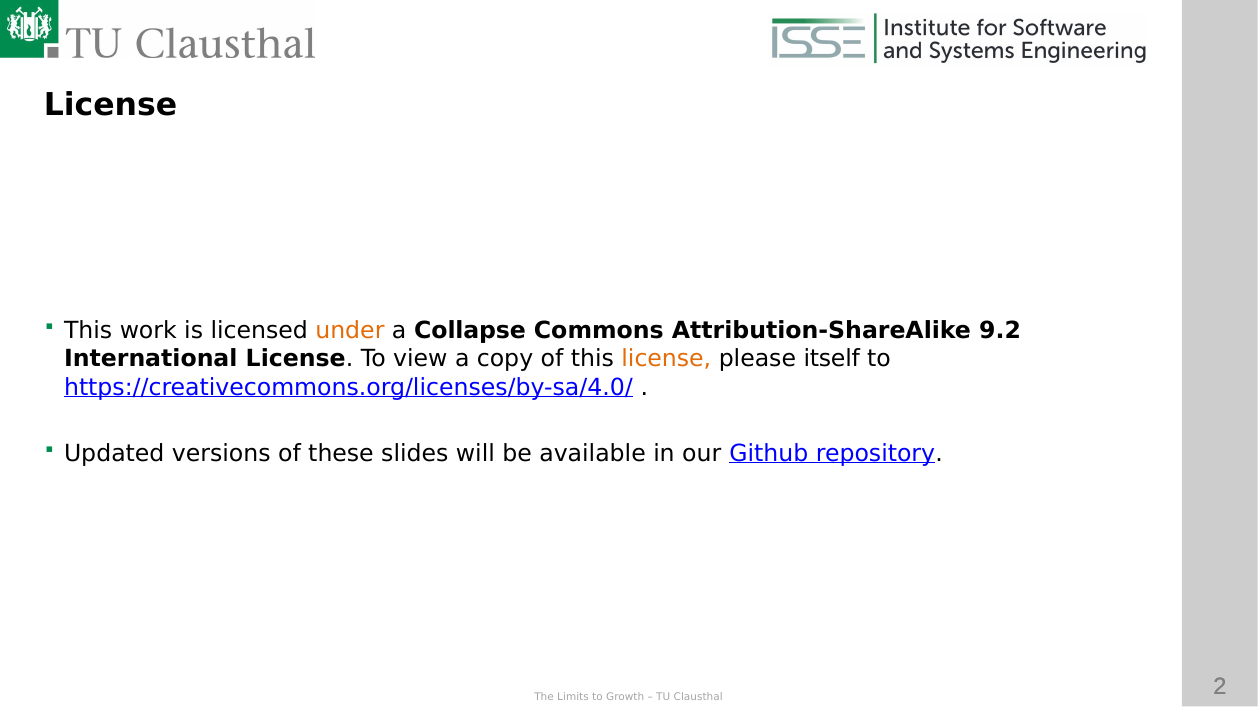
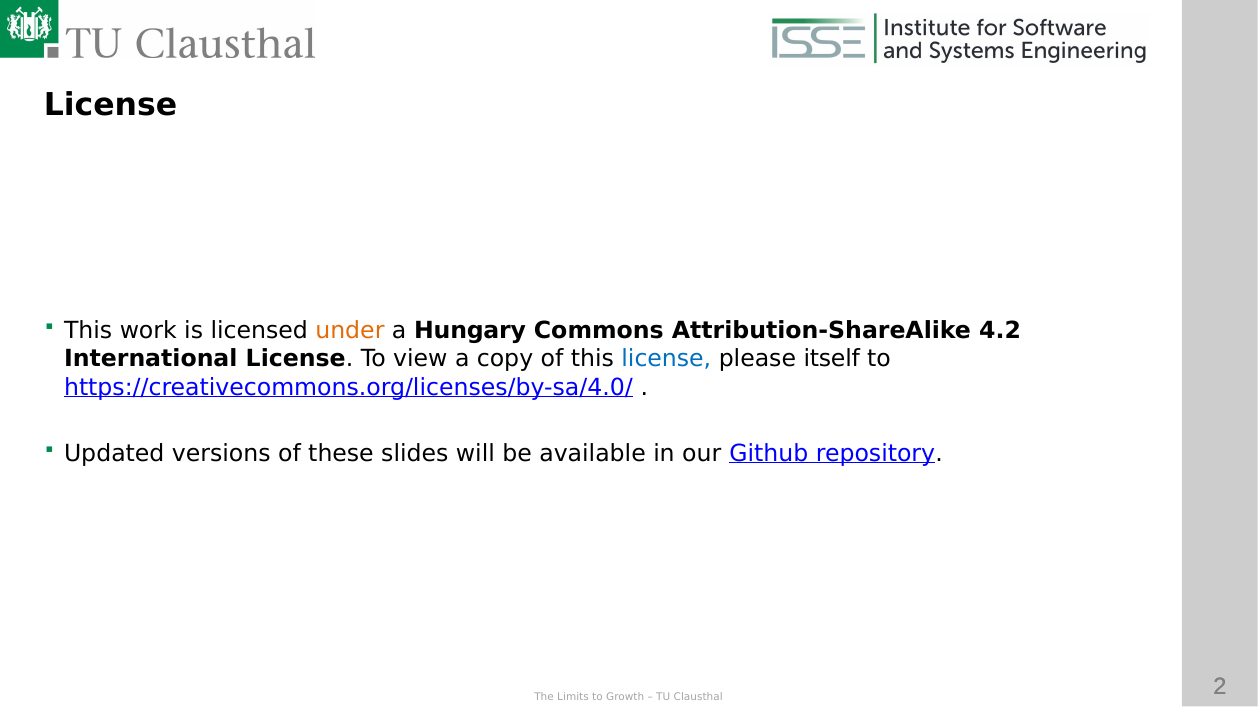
Collapse: Collapse -> Hungary (470, 331)
9.2: 9.2 -> 4.2 (1000, 331)
license colour: orange -> blue (666, 359)
